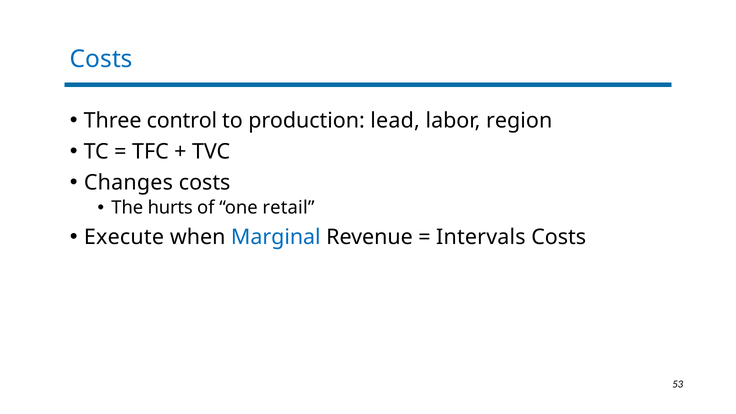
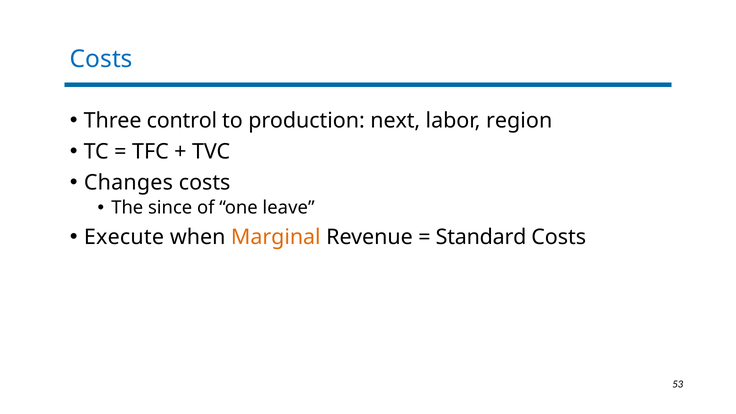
lead: lead -> next (395, 121)
hurts: hurts -> since (170, 208)
retail: retail -> leave (289, 208)
Marginal colour: blue -> orange (276, 237)
Intervals: Intervals -> Standard (481, 237)
